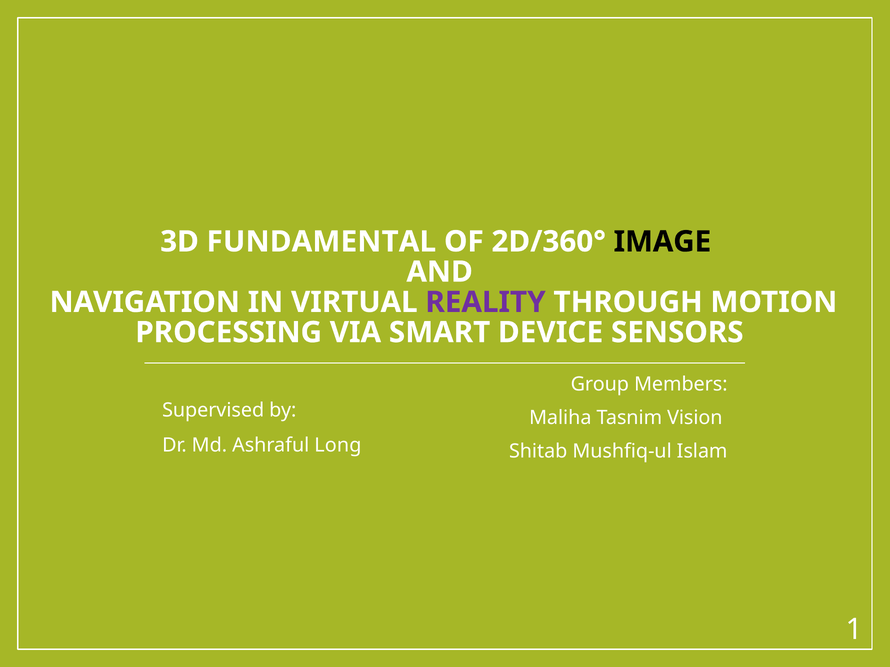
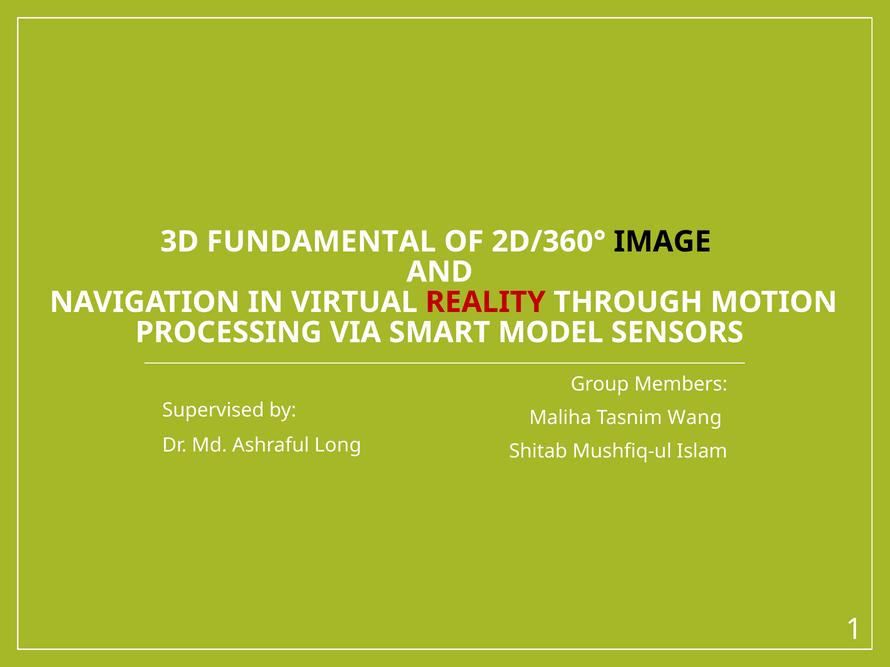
REALITY colour: purple -> red (486, 302)
DEVICE: DEVICE -> MODEL (551, 333)
Vision: Vision -> Wang (695, 418)
